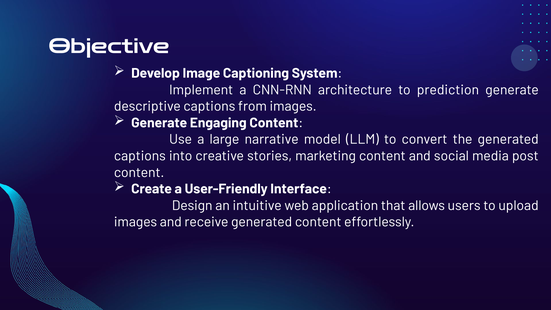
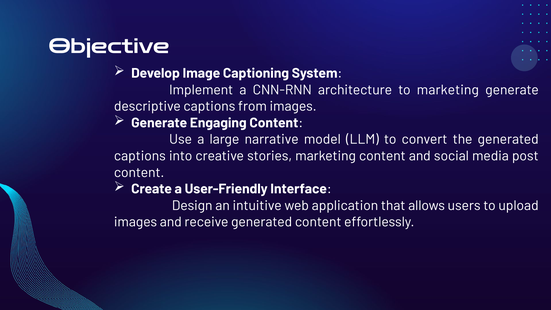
to prediction: prediction -> marketing (448, 90)
